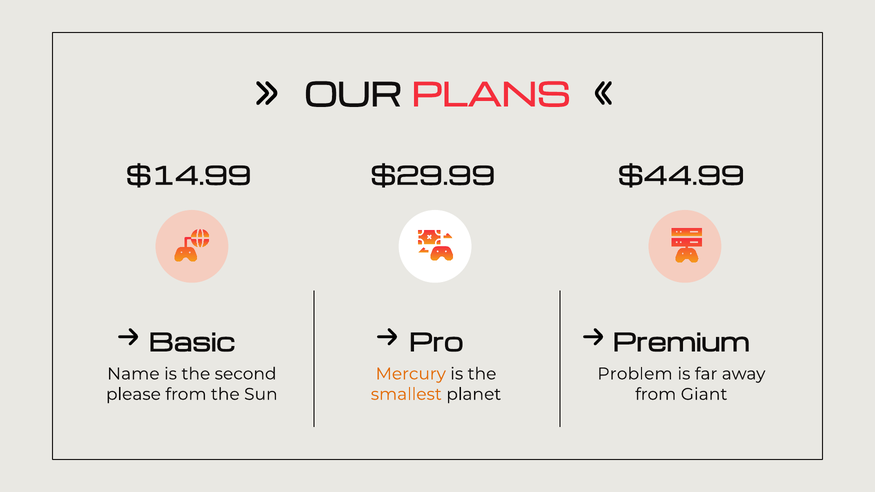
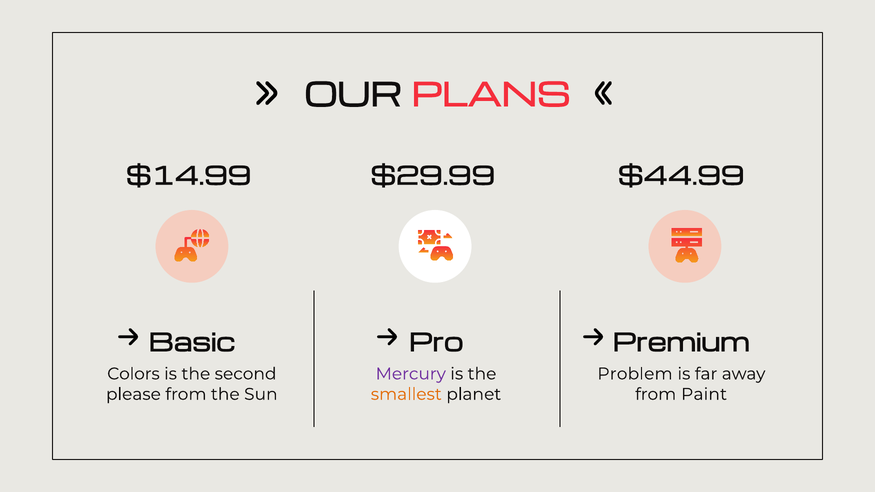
Name: Name -> Colors (133, 374)
Mercury colour: orange -> purple (411, 374)
Giant: Giant -> Paint (704, 394)
